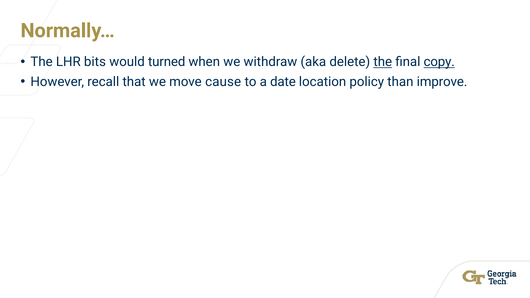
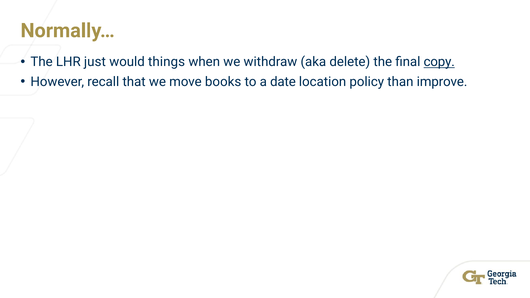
bits: bits -> just (95, 62)
turned: turned -> things (167, 62)
the underline: present -> none (383, 62)
cause: cause -> books (223, 82)
